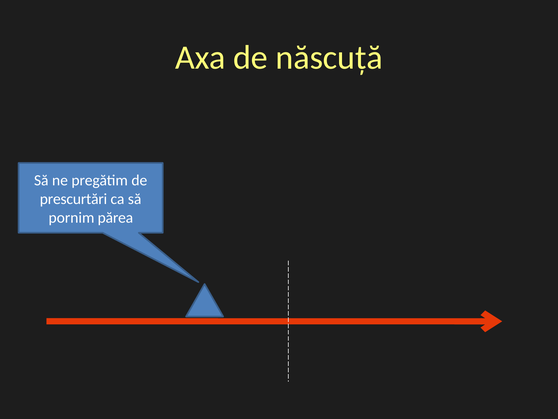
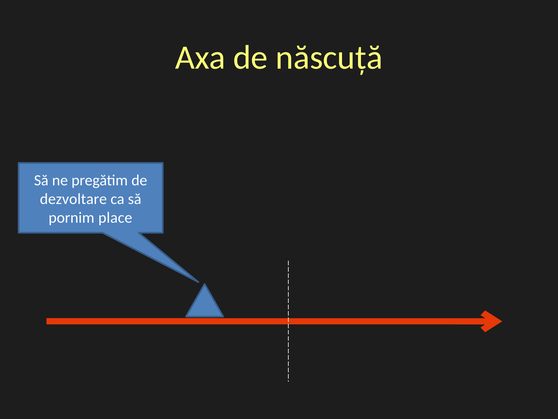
prescurtări: prescurtări -> dezvoltare (73, 199)
părea: părea -> place (115, 217)
